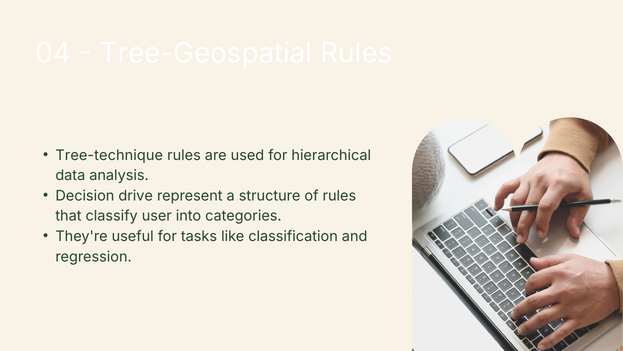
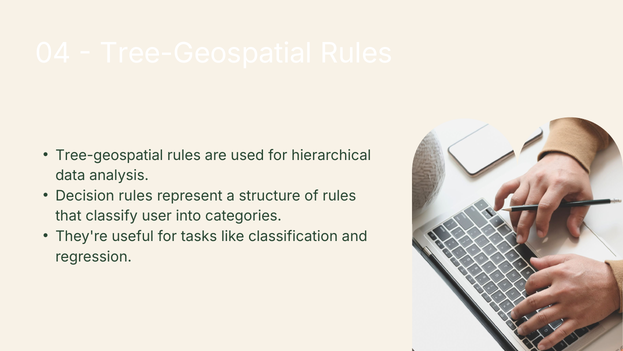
Tree-technique: Tree-technique -> Tree-geospatial (109, 155)
Decision drive: drive -> rules (136, 196)
